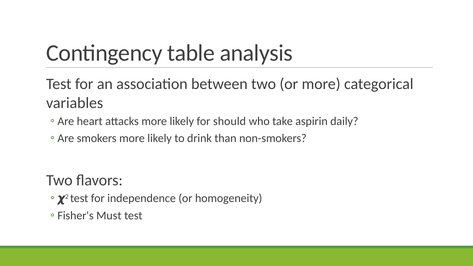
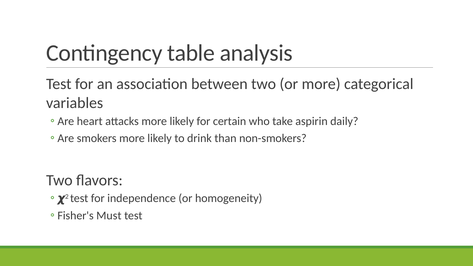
should: should -> certain (230, 121)
